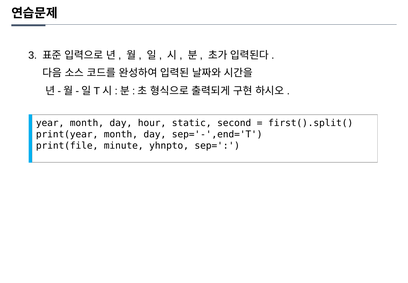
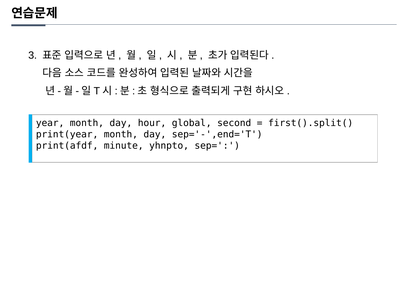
static: static -> global (192, 123)
print(file: print(file -> print(afdf (67, 145)
